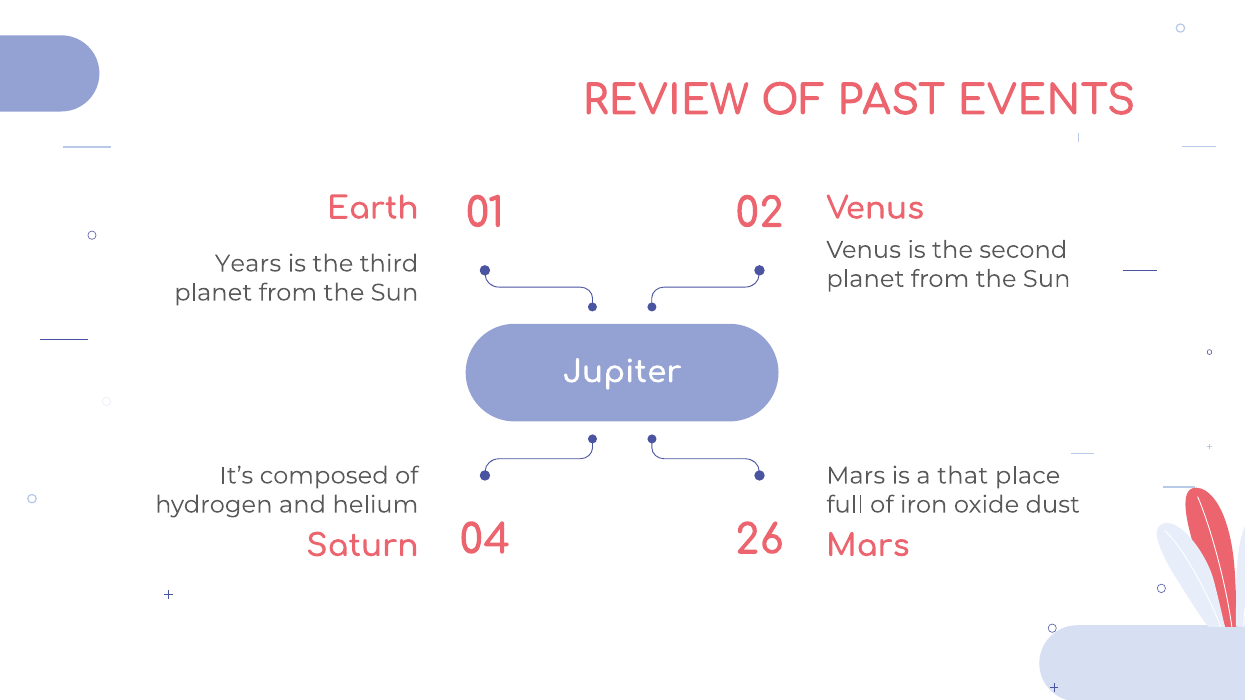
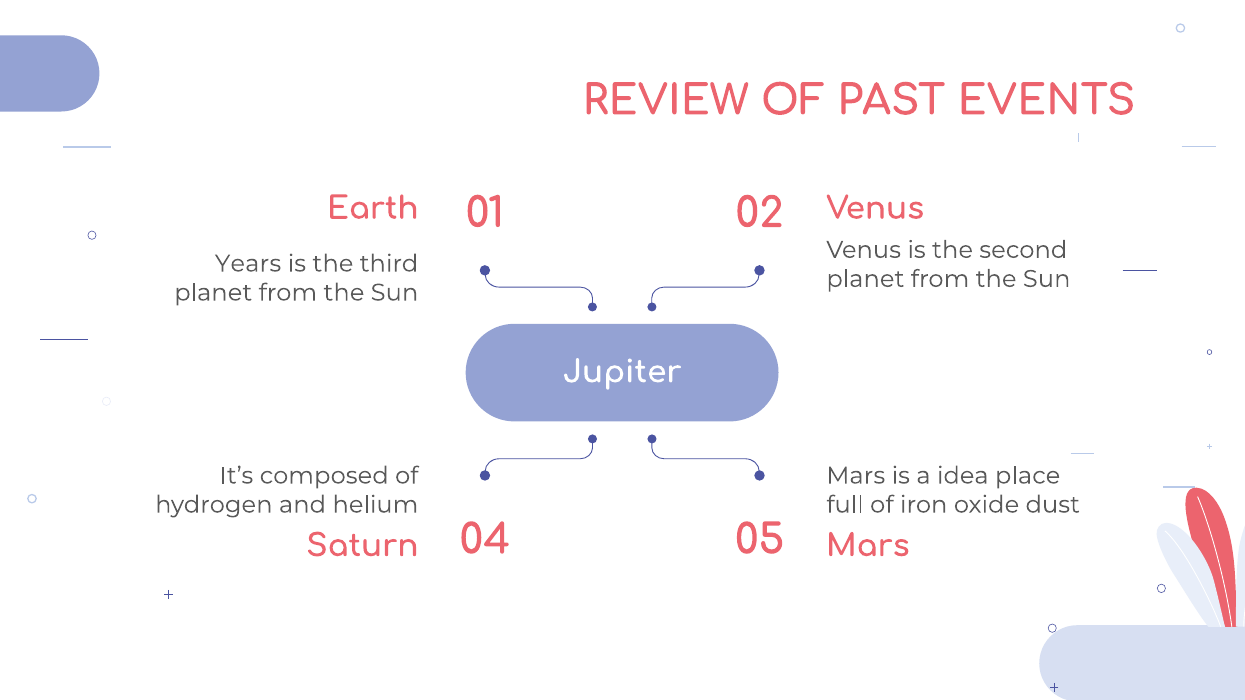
that: that -> idea (963, 476)
26: 26 -> 05 (760, 540)
